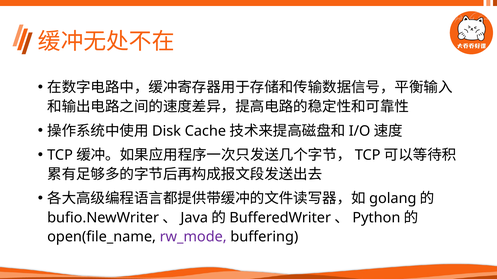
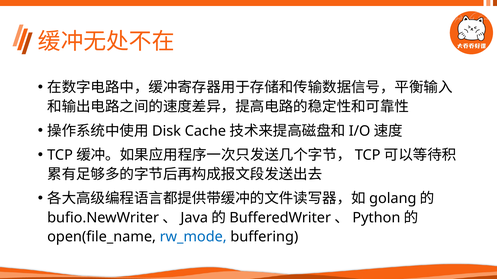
rw_mode colour: purple -> blue (193, 237)
